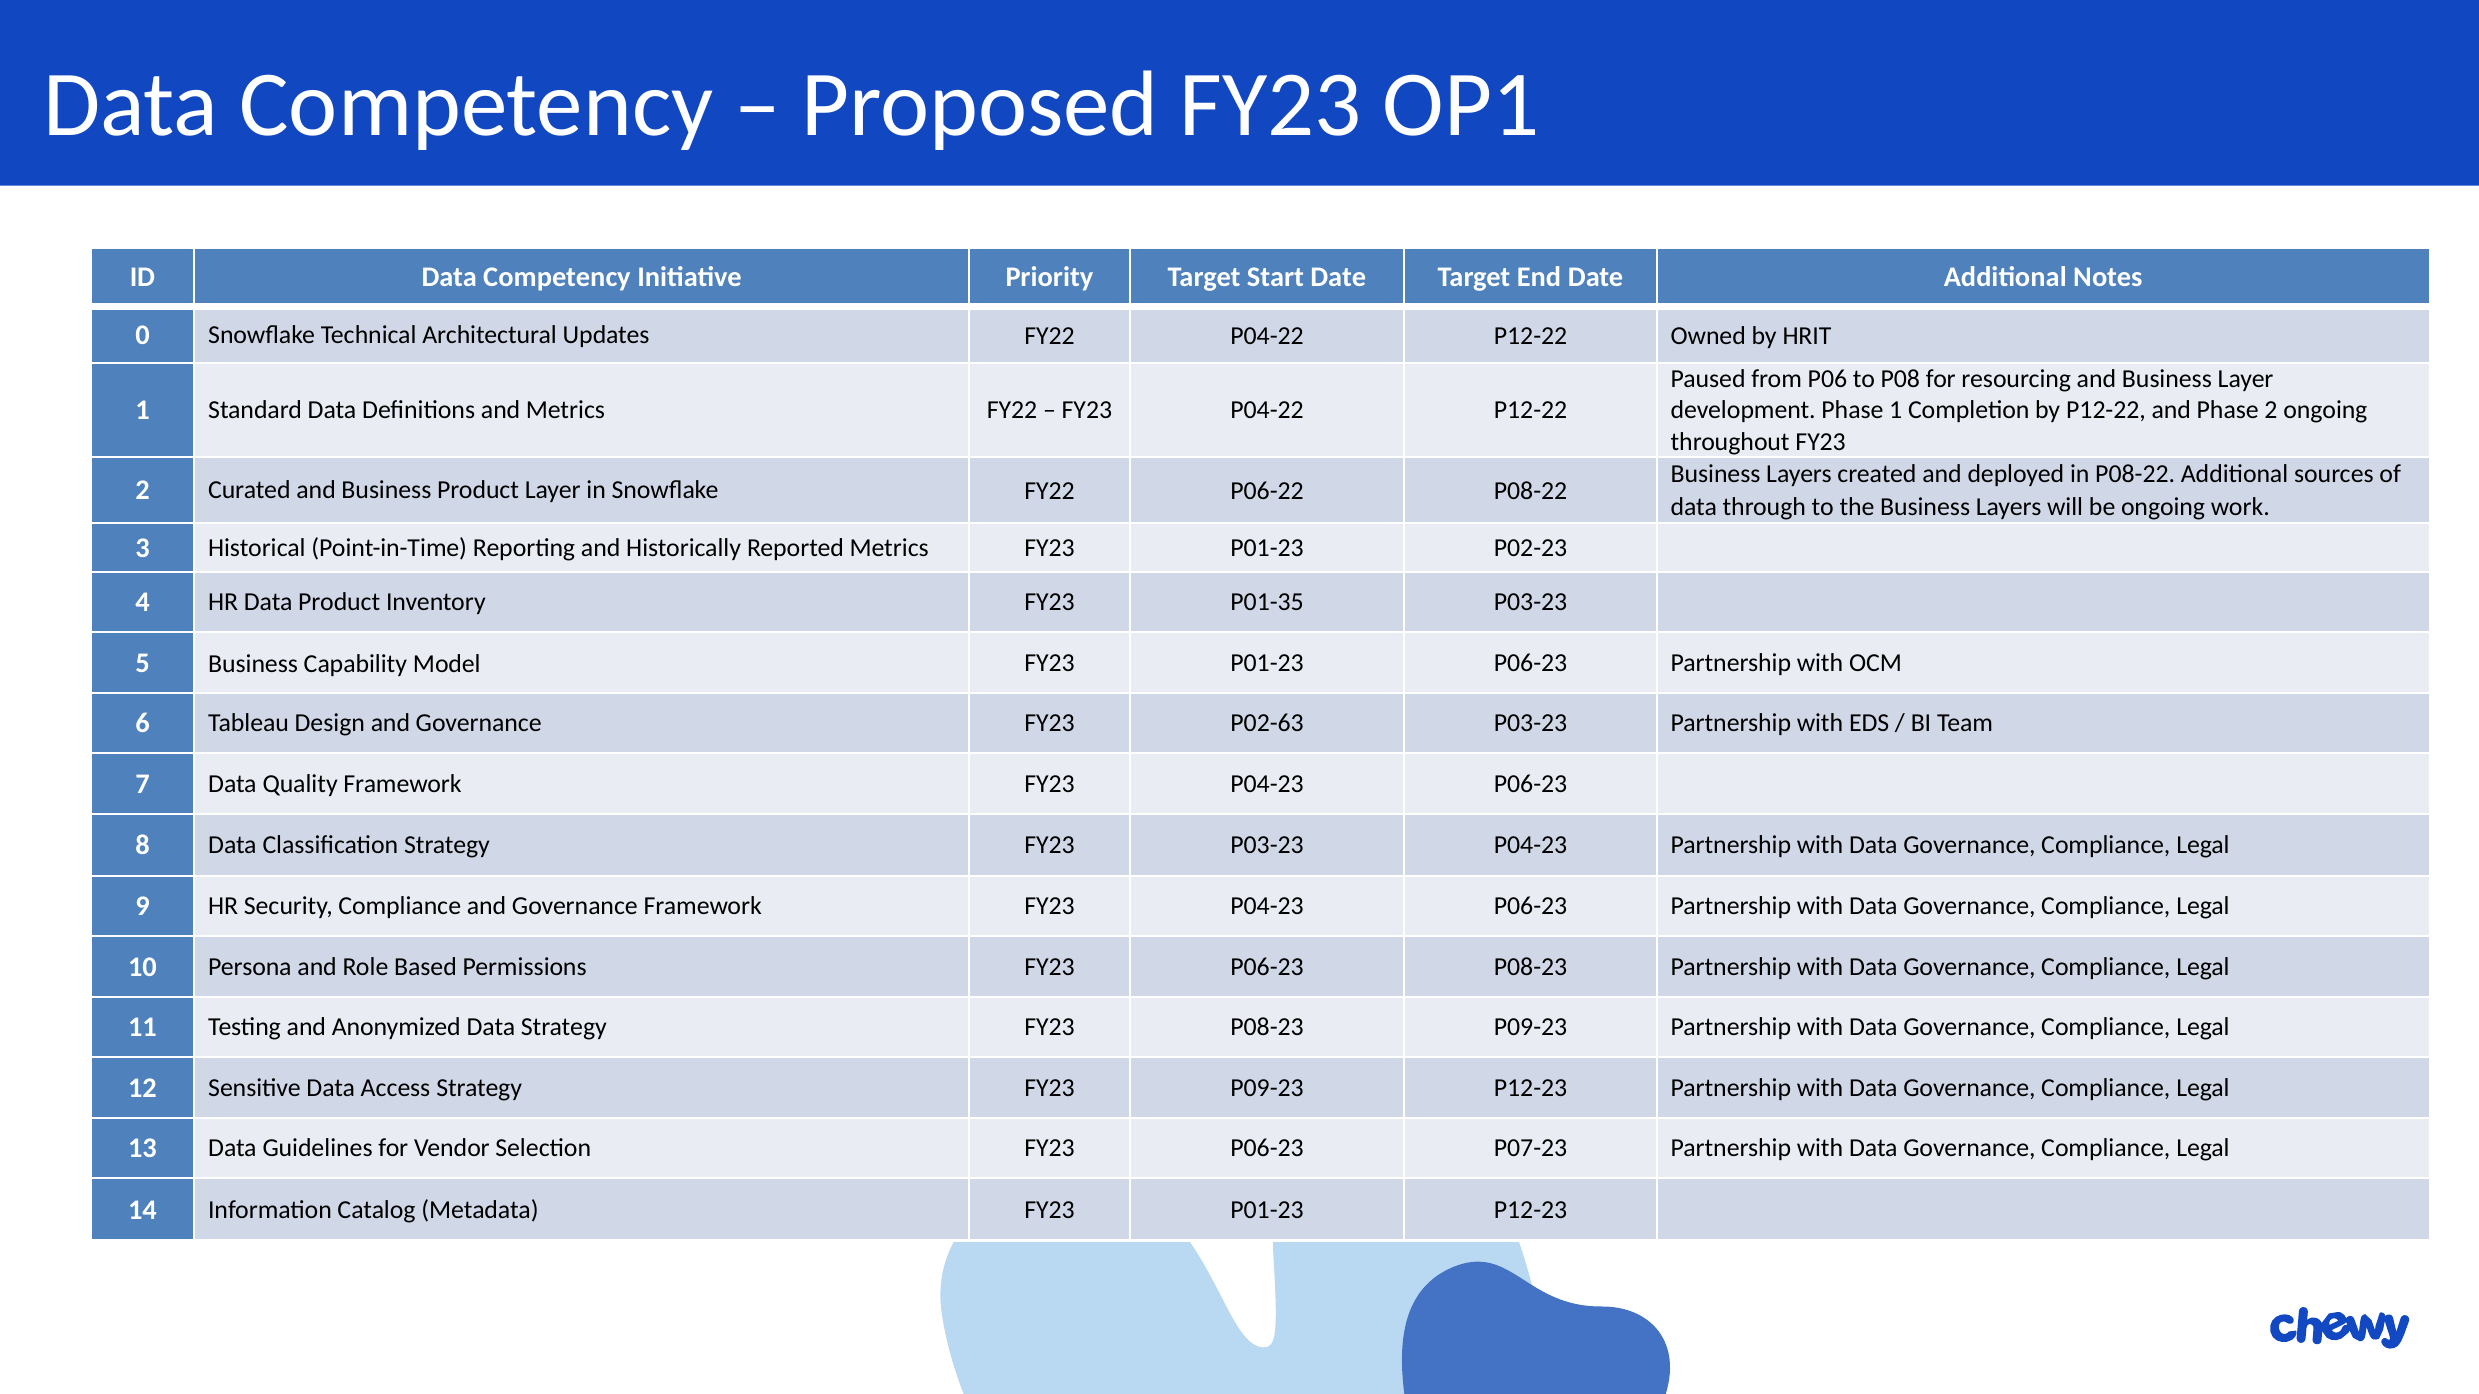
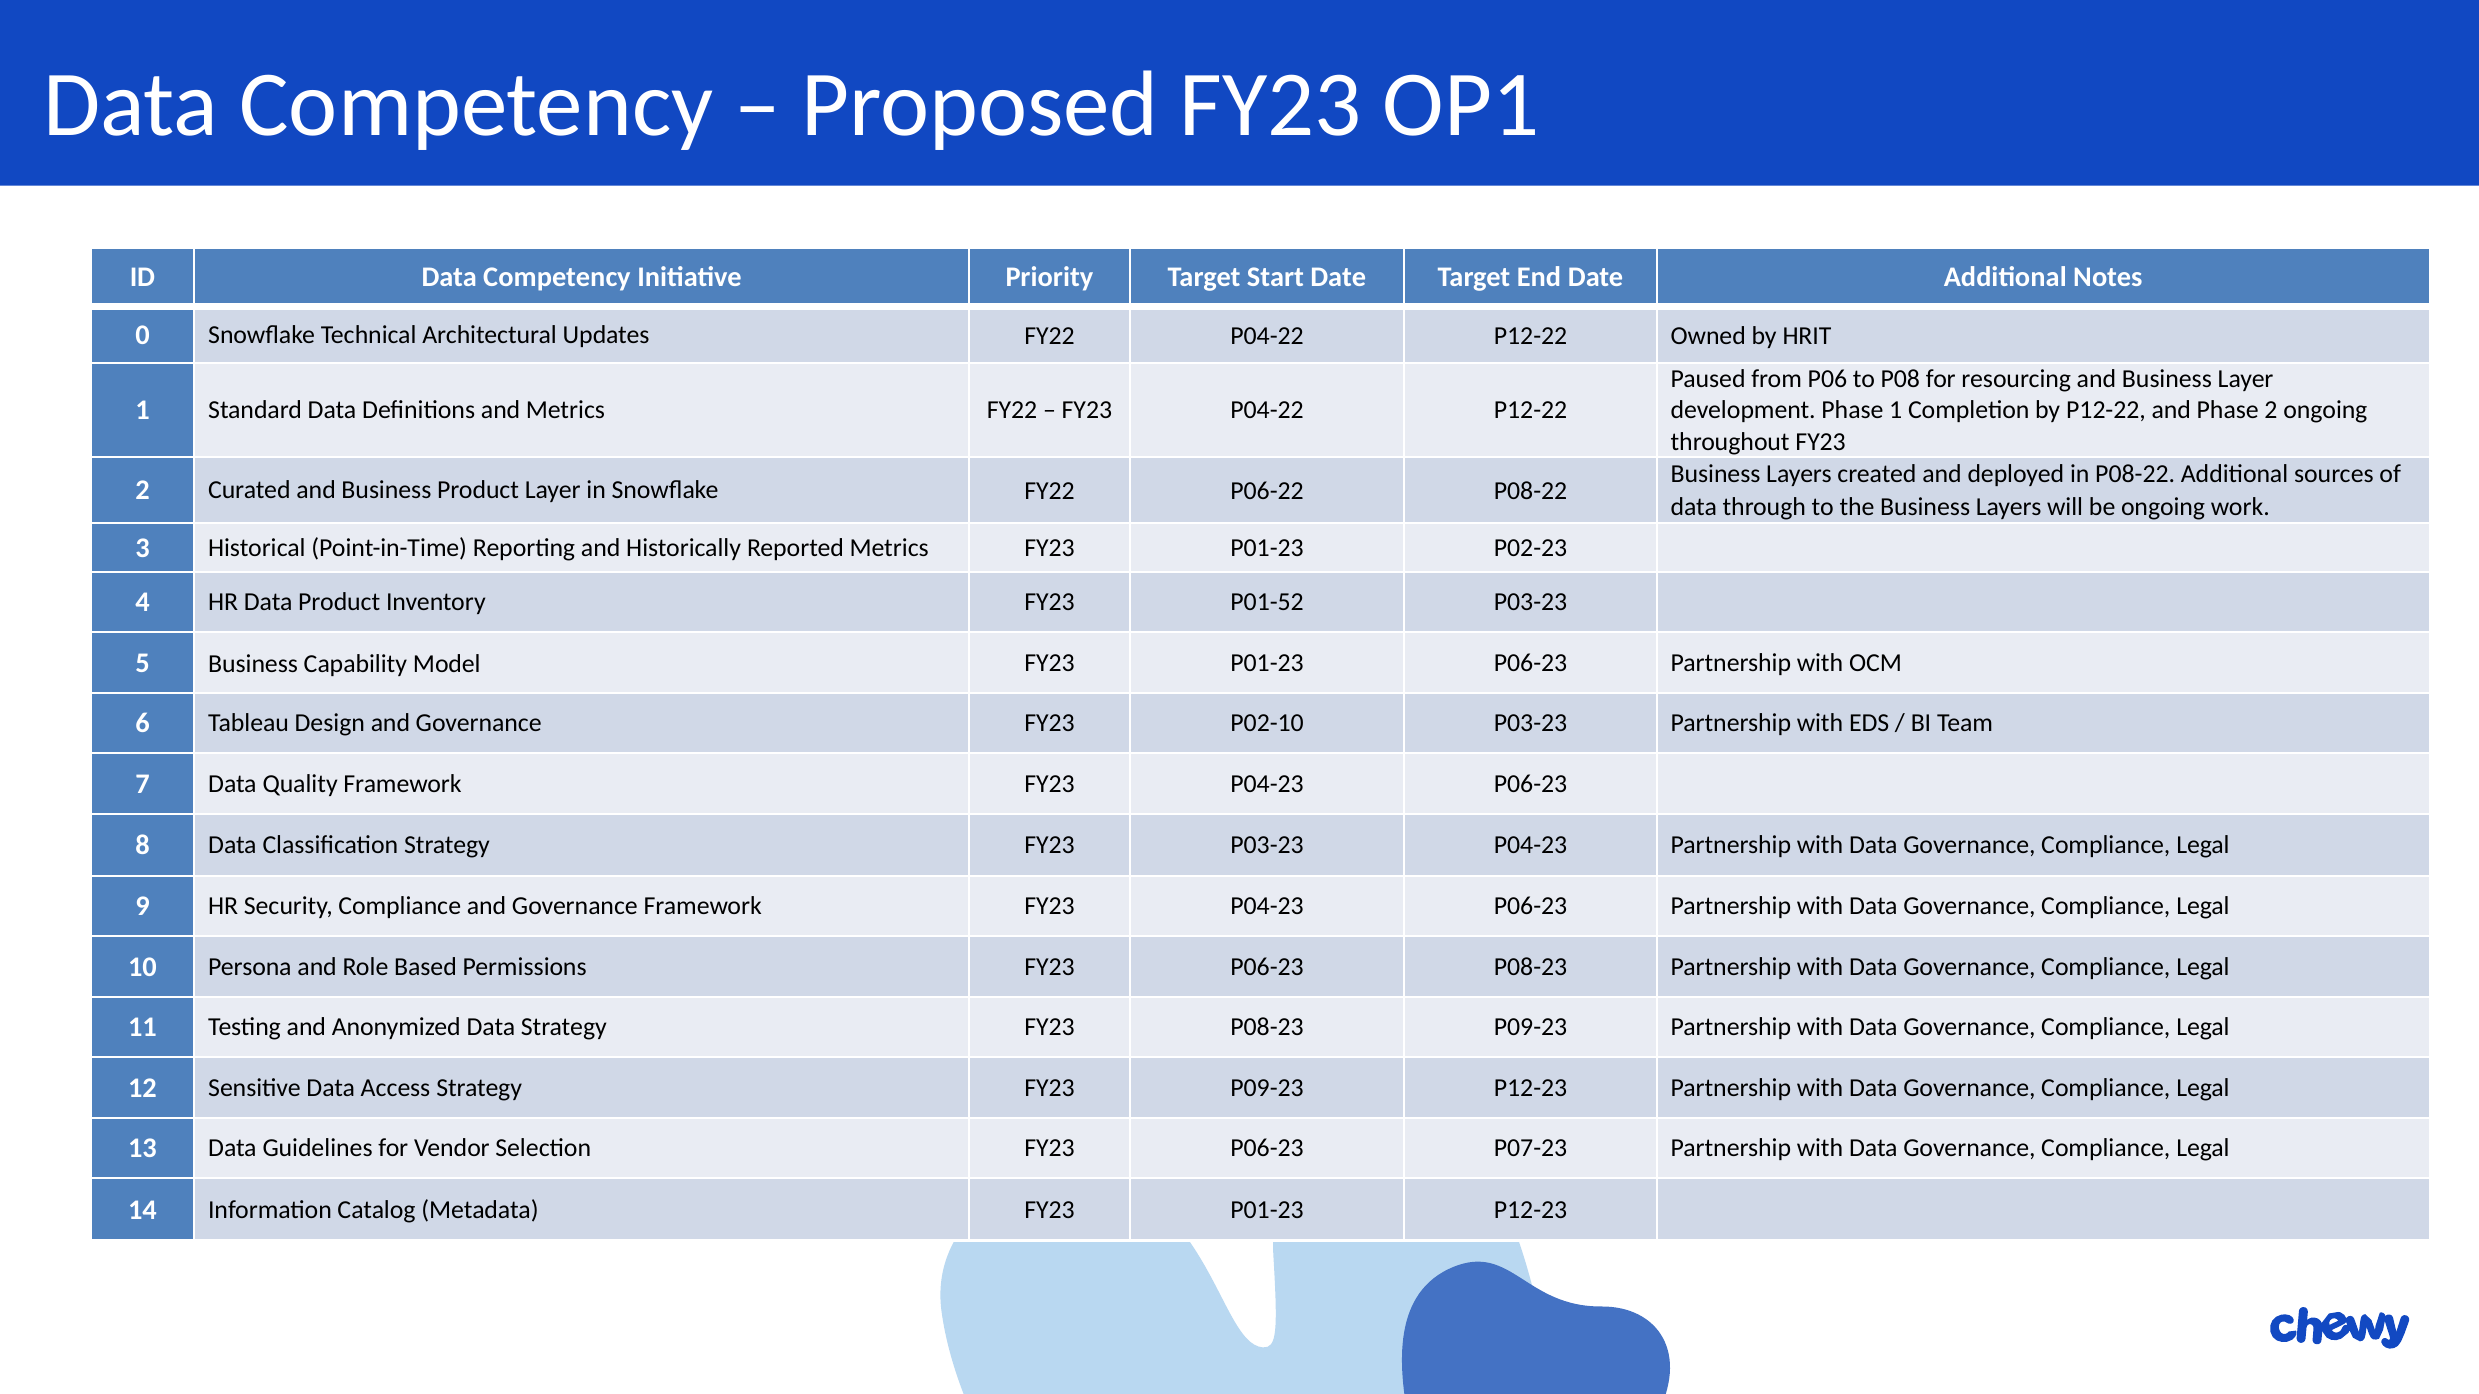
P01-35: P01-35 -> P01-52 (1267, 603)
P02-63: P02-63 -> P02-10 (1267, 723)
